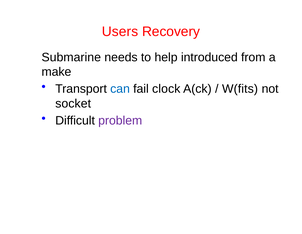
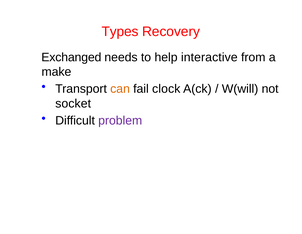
Users: Users -> Types (120, 31)
Submarine: Submarine -> Exchanged (71, 57)
introduced: introduced -> interactive (209, 57)
can colour: blue -> orange (120, 89)
W(fits: W(fits -> W(will (240, 89)
